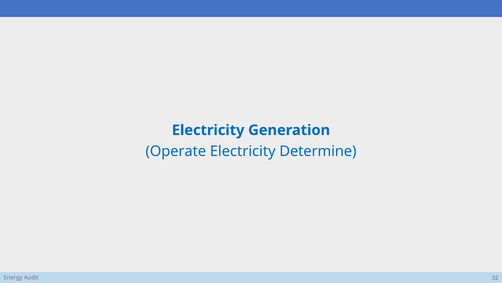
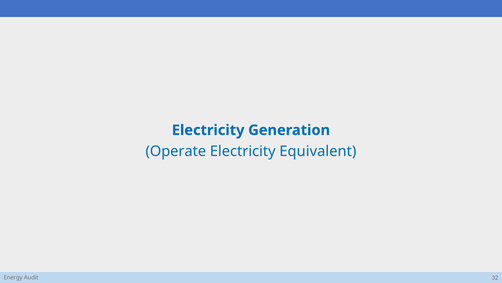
Determine: Determine -> Equivalent (318, 151)
